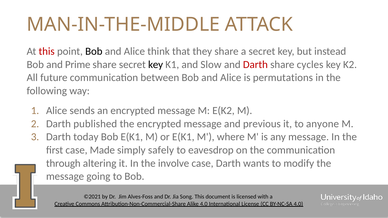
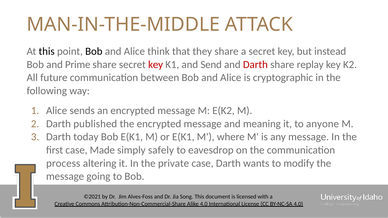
this colour: red -> black (47, 51)
key colour: black -> red (156, 65)
Slow: Slow -> Send (211, 65)
cycles: cycles -> replay (310, 65)
permutations: permutations -> cryptographic (283, 78)
previous: previous -> meaning (262, 124)
through: through -> process (63, 163)
involve: involve -> private (174, 163)
